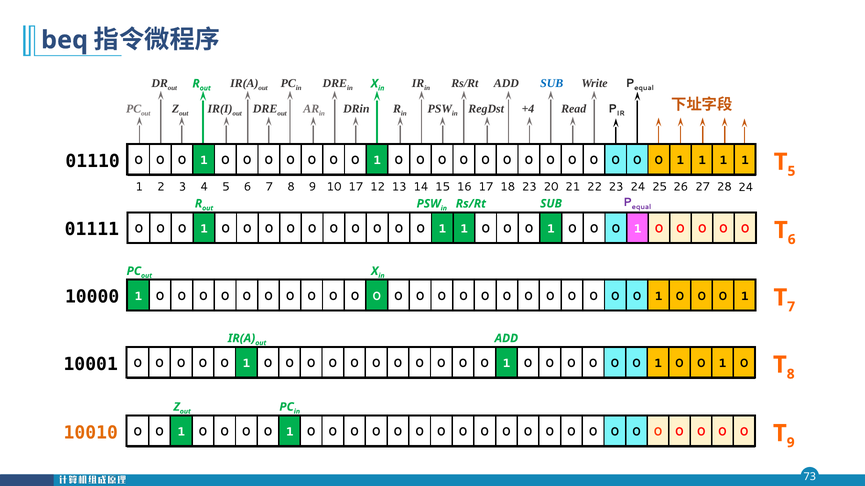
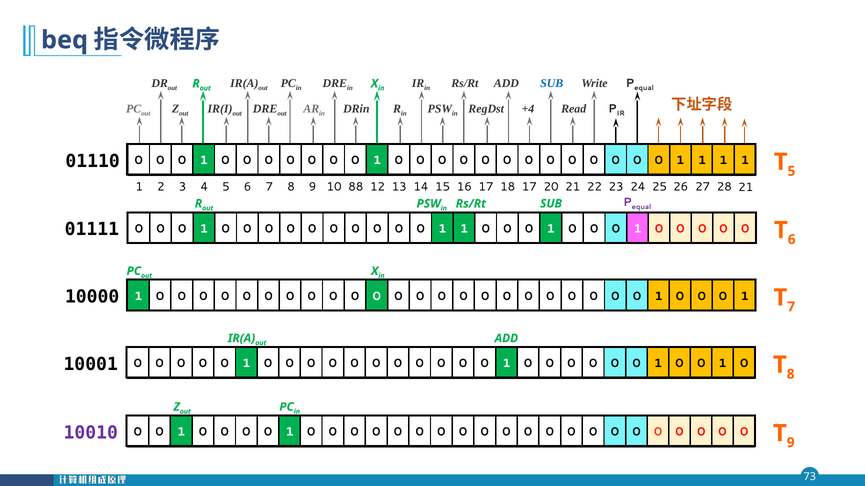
10 17: 17 -> 88 (356, 187)
18 23: 23 -> 17 (529, 187)
28 24: 24 -> 21 (746, 188)
10010 colour: orange -> purple (91, 433)
